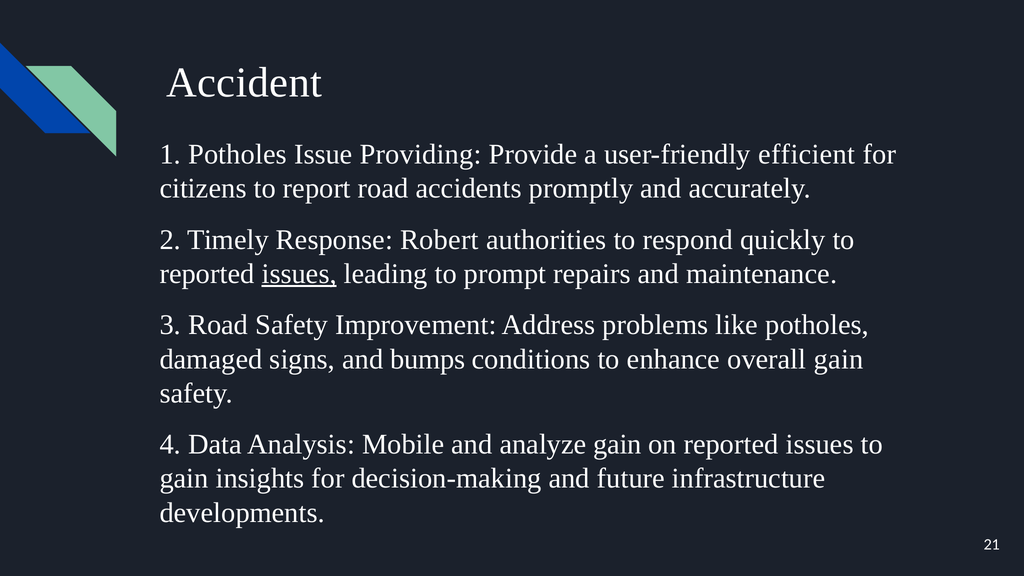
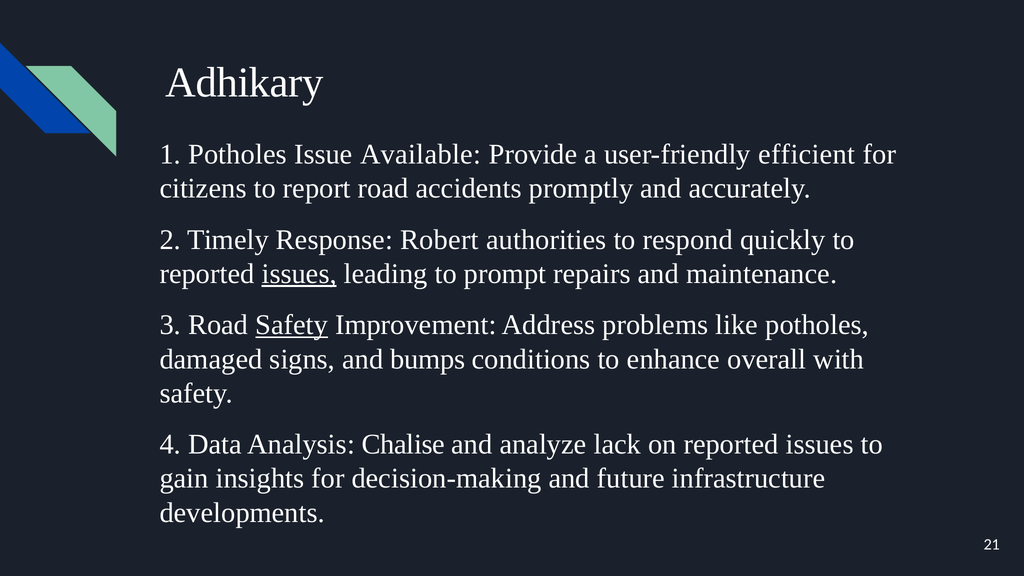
Accident: Accident -> Adhikary (244, 83)
Providing: Providing -> Available (421, 154)
Safety underline: none -> present (292, 325)
overall gain: gain -> with (839, 359)
Mobile: Mobile -> Chalise (403, 444)
analyze gain: gain -> lack (617, 444)
